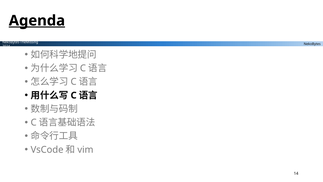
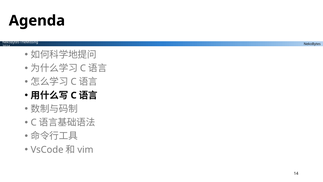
Agenda underline: present -> none (37, 21)
